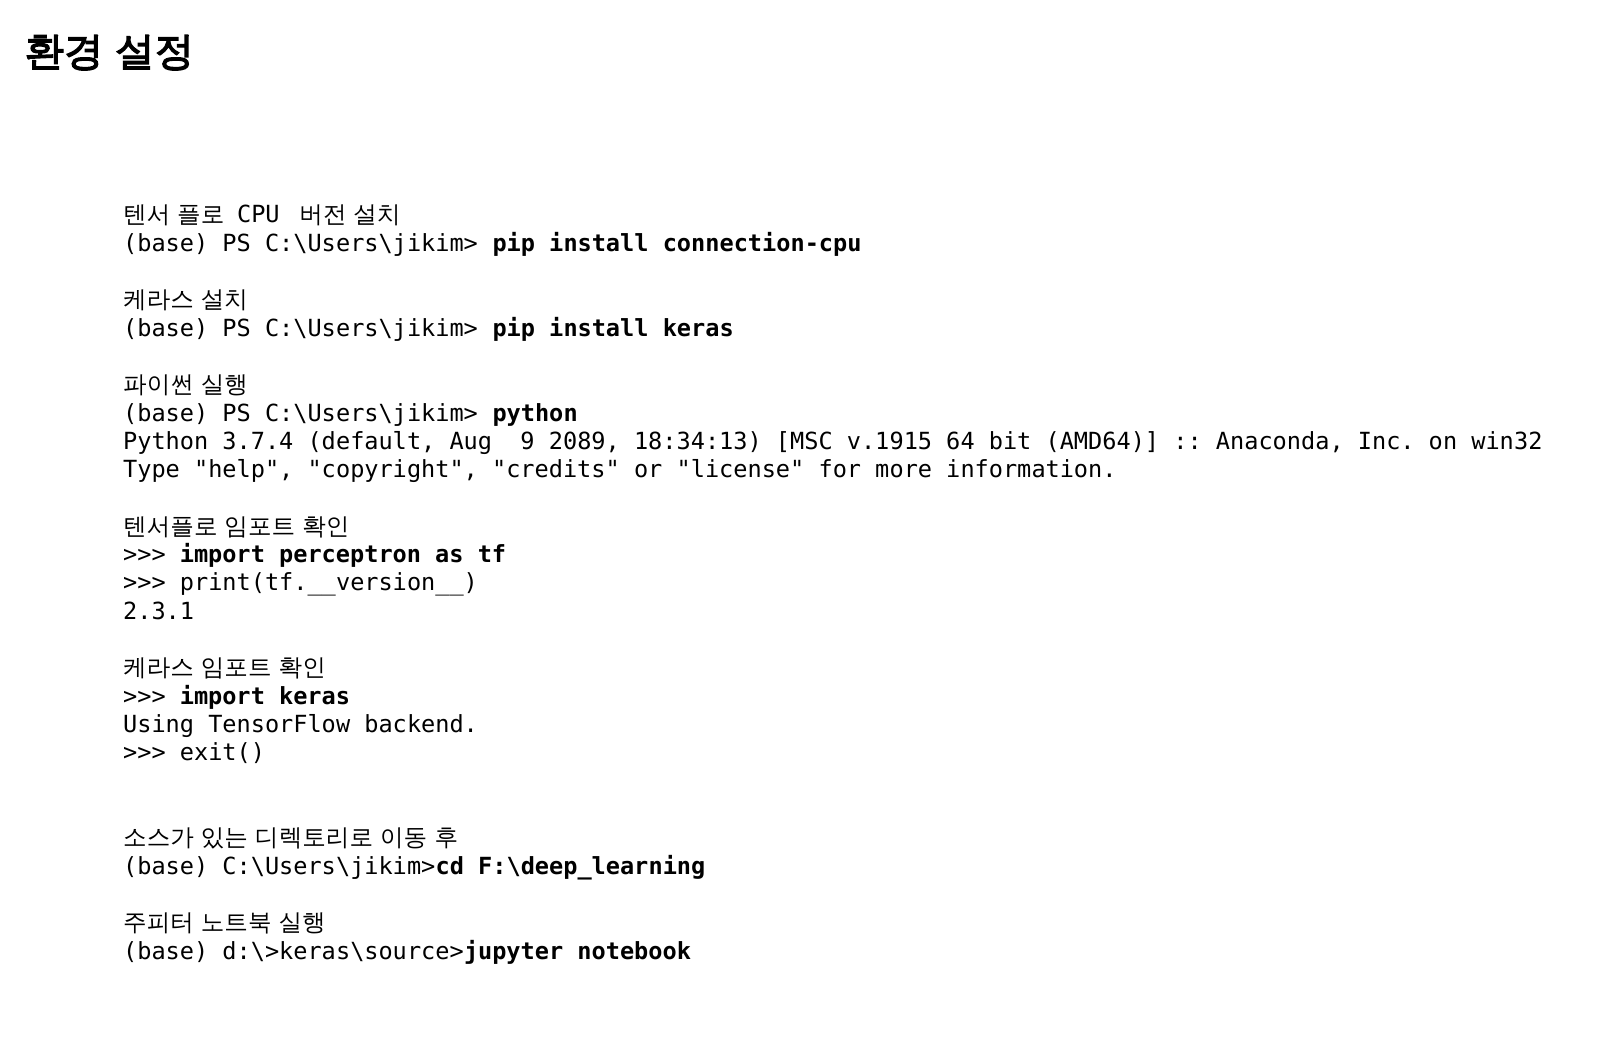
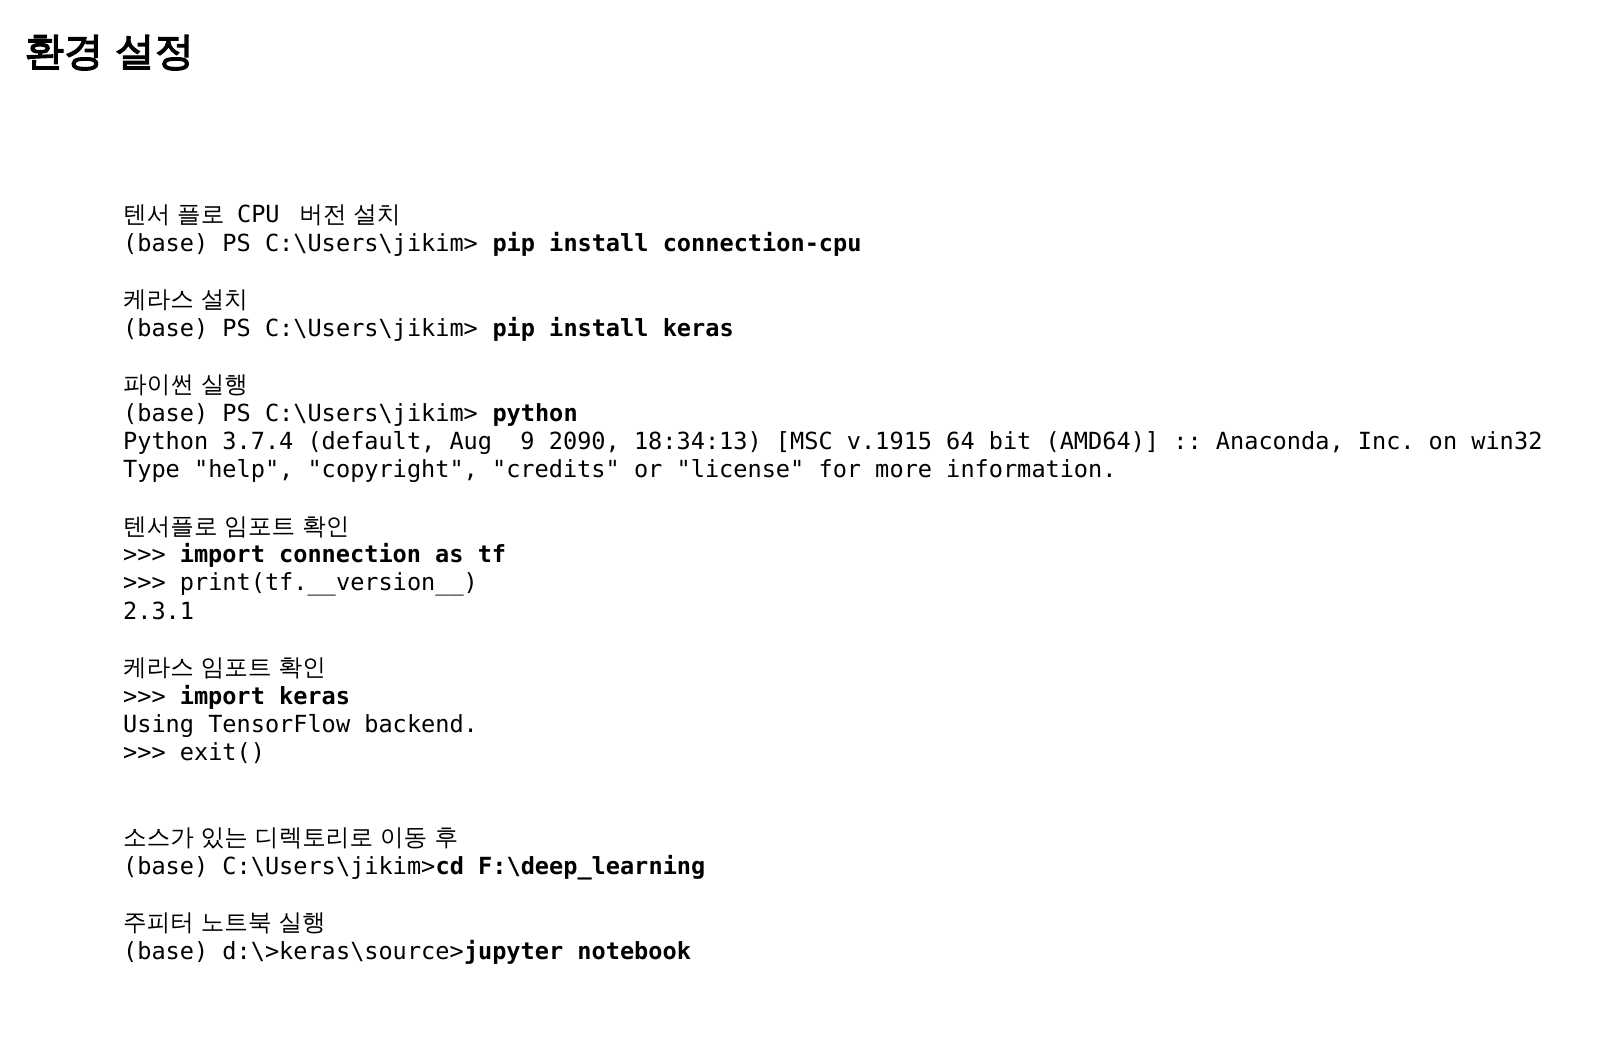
2089: 2089 -> 2090 (584, 442)
perceptron: perceptron -> connection (350, 555)
